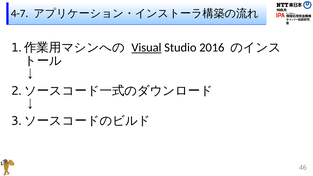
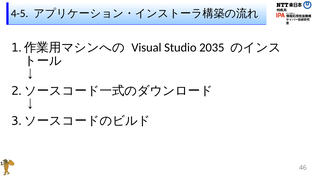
4-7: 4-7 -> 4-5 (20, 13)
Visual underline: present -> none (146, 47)
2016: 2016 -> 2035 (212, 47)
